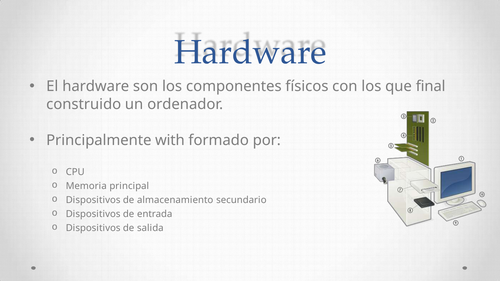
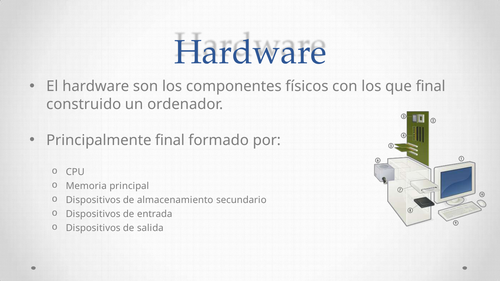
Principalmente with: with -> final (170, 140)
